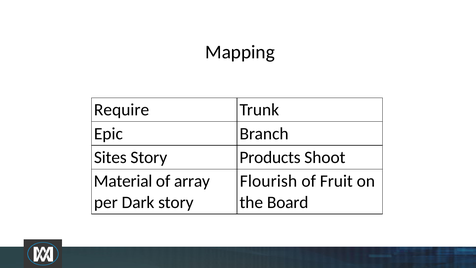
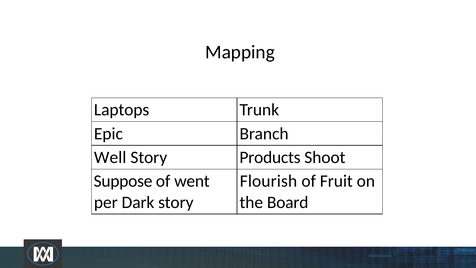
Require: Require -> Laptops (122, 110)
Sites: Sites -> Well (110, 157)
Material: Material -> Suppose (123, 181)
array: array -> went (192, 181)
